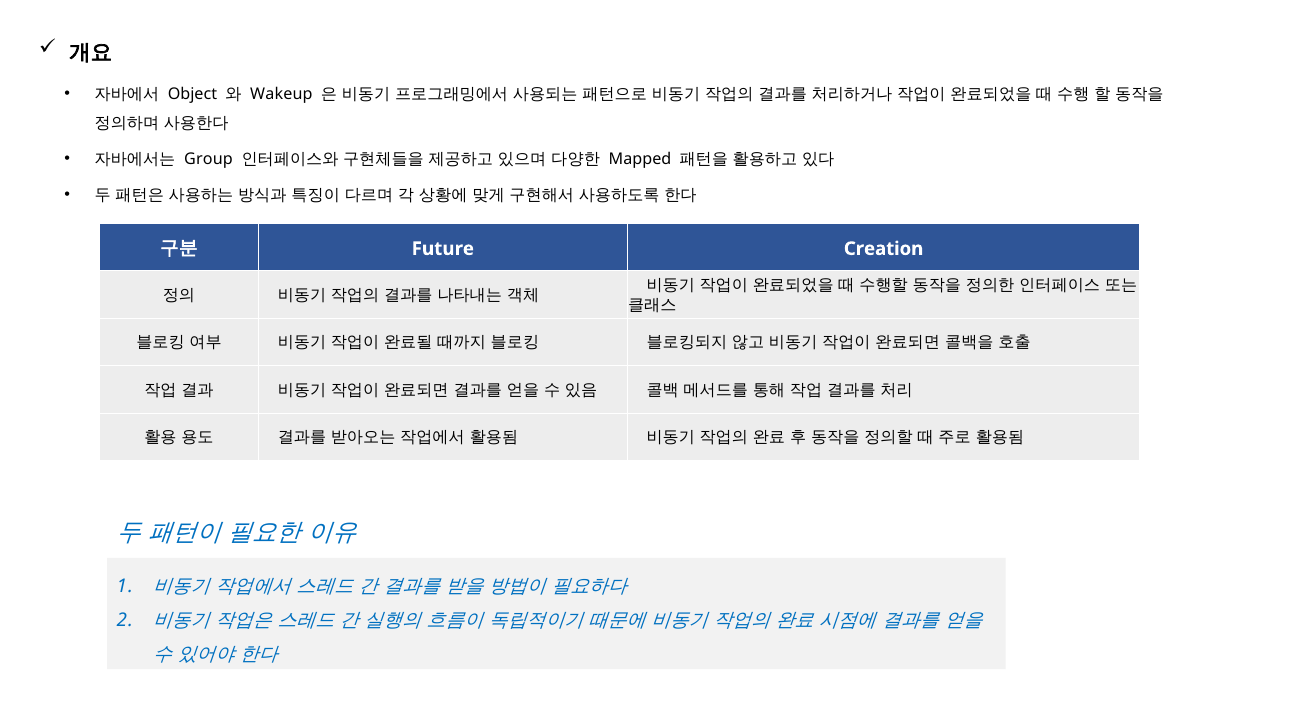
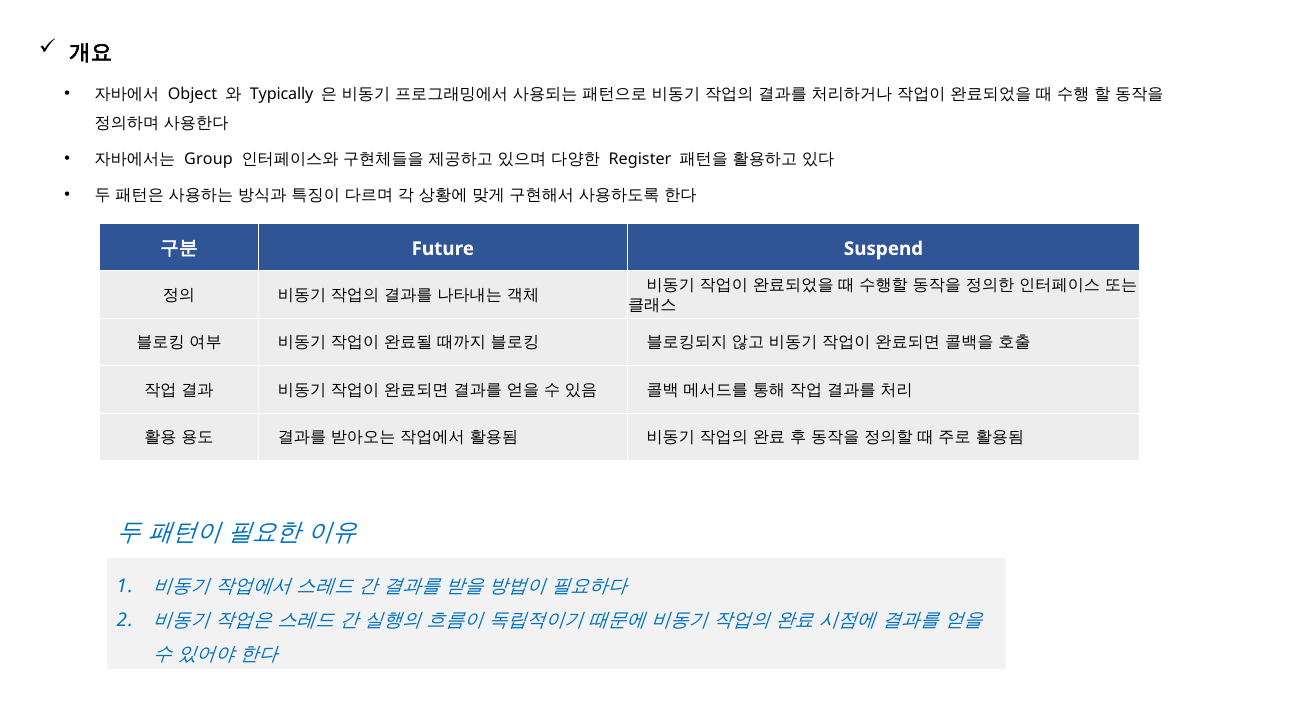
Wakeup: Wakeup -> Typically (282, 94)
Mapped: Mapped -> Register (640, 159)
Creation: Creation -> Suspend (883, 249)
